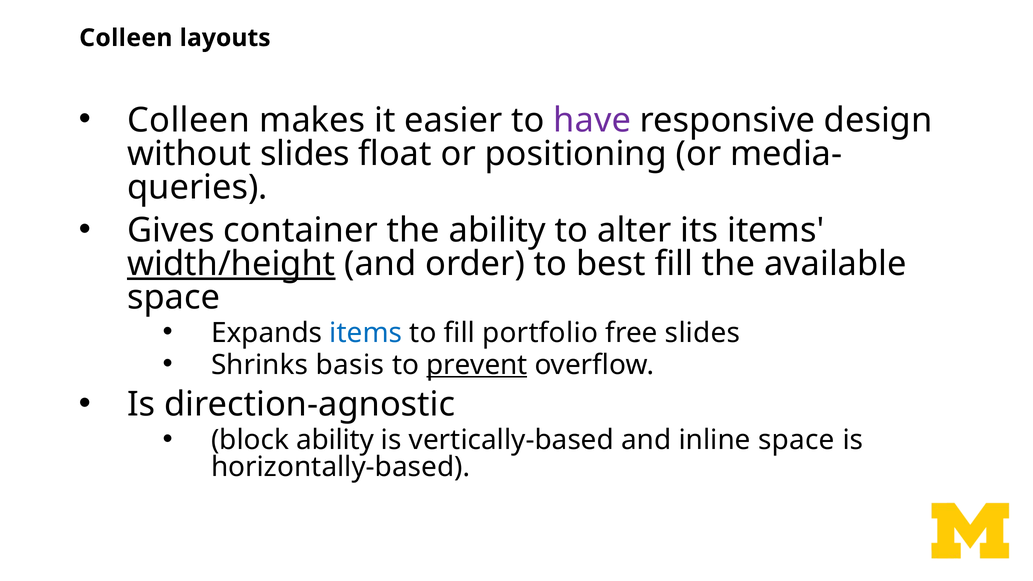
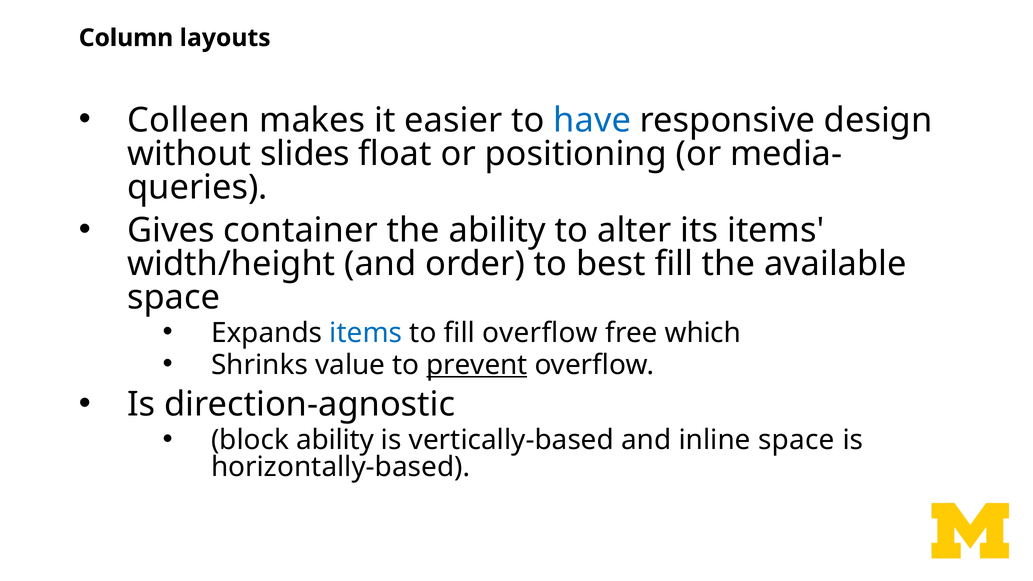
Colleen: Colleen -> Column (126, 38)
have colour: purple -> blue (592, 120)
width/height underline: present -> none (231, 264)
fill portfolio: portfolio -> overflow (540, 333)
free slides: slides -> which (703, 333)
basis: basis -> value (350, 365)
